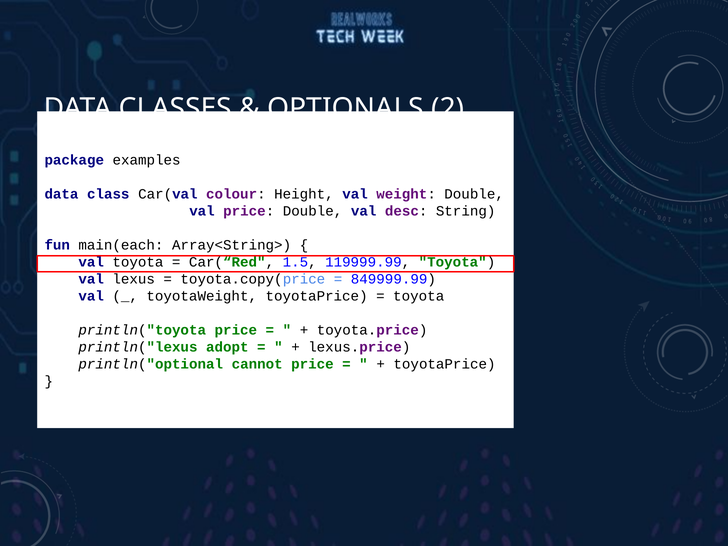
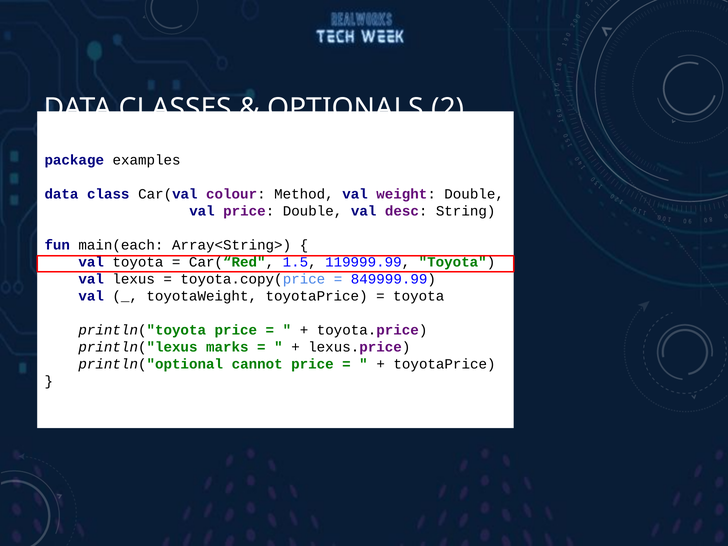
Height: Height -> Method (304, 194)
adopt: adopt -> marks (227, 347)
